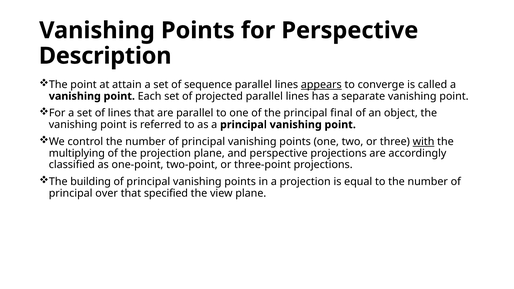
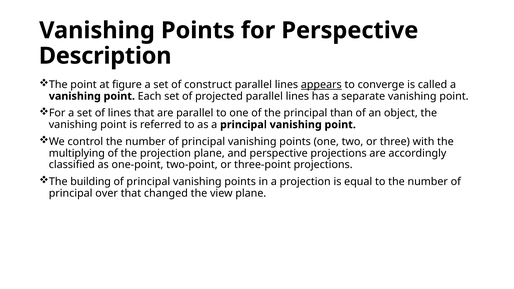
attain: attain -> figure (127, 85)
sequence: sequence -> construct (208, 85)
final: final -> than (341, 113)
with underline: present -> none (424, 142)
specified: specified -> changed (166, 193)
